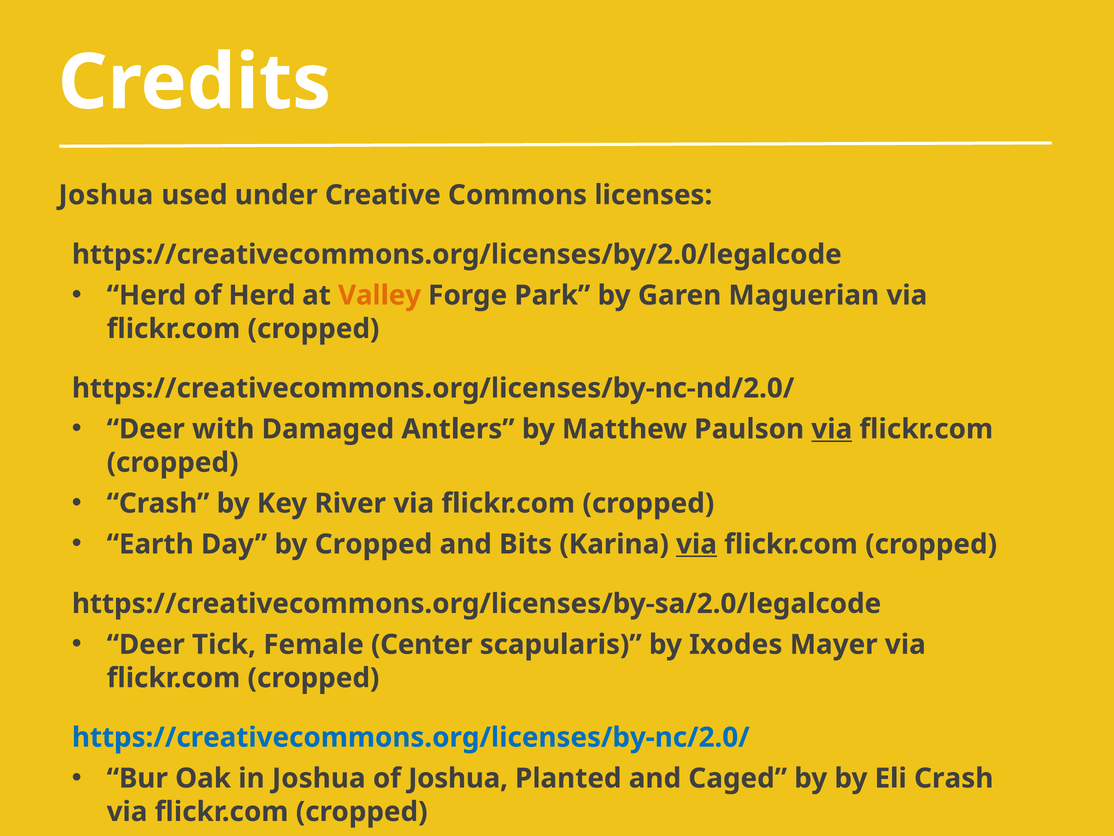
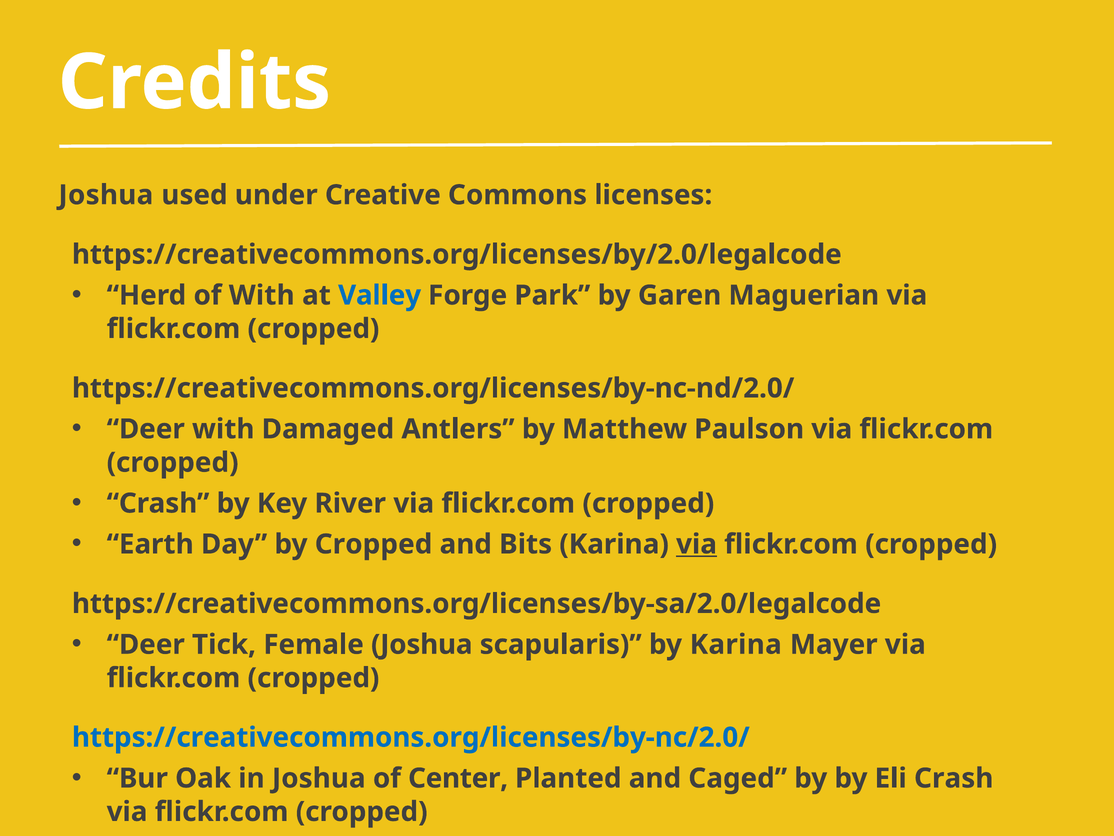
of Herd: Herd -> With (262, 295)
Valley colour: orange -> blue (380, 295)
via underline: present -> none (832, 429)
Female Center: Center -> Joshua (422, 644)
by Ixodes: Ixodes -> Karina (736, 644)
of Joshua: Joshua -> Center (458, 778)
